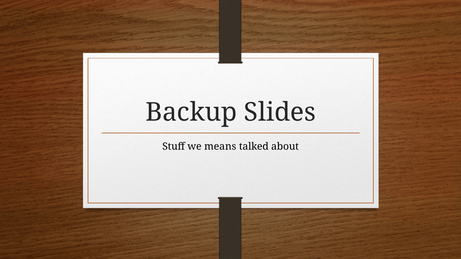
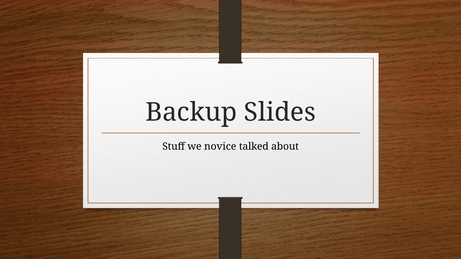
means: means -> novice (220, 147)
